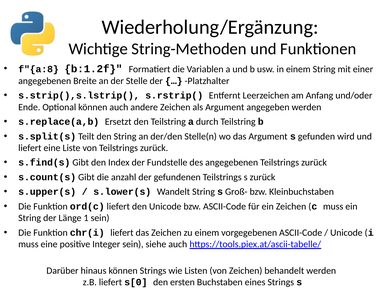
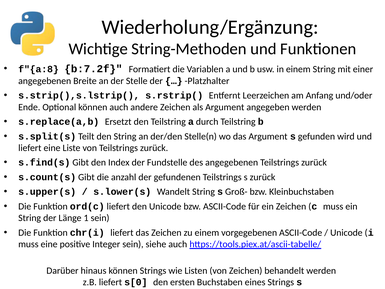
b:1.2f: b:1.2f -> b:7.2f (93, 69)
